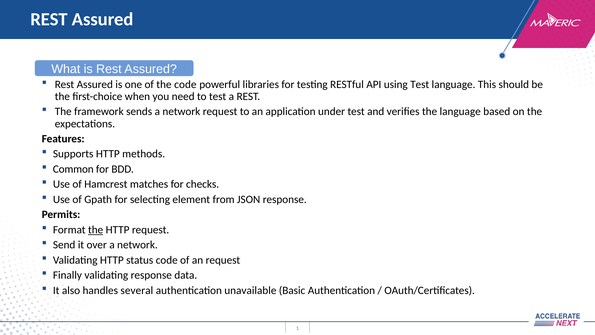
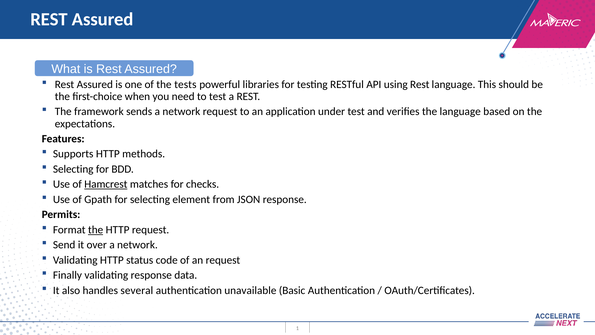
the code: code -> tests (185, 84)
using Test: Test -> Rest (420, 84)
Common: Common -> Selecting (73, 169)
Hamcrest underline: none -> present (106, 184)
